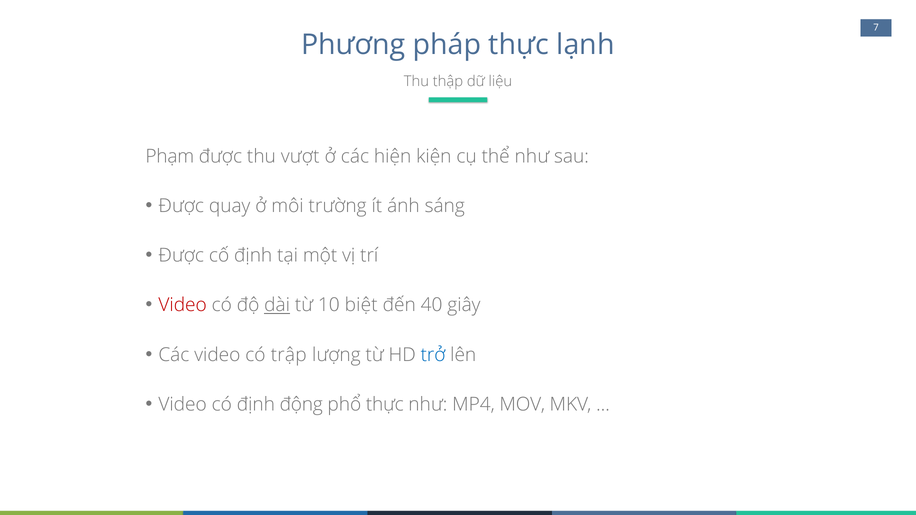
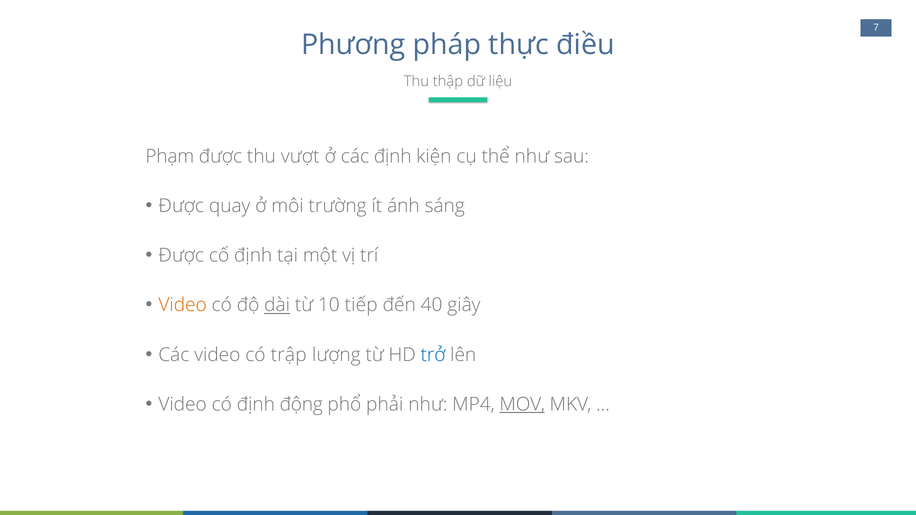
lạnh: lạnh -> điều (585, 45)
các hiện: hiện -> định (393, 157)
Video colour: red -> orange (183, 305)
biệt: biệt -> tiếp (361, 305)
phổ thực: thực -> phải (385, 404)
MOV underline: none -> present (522, 404)
